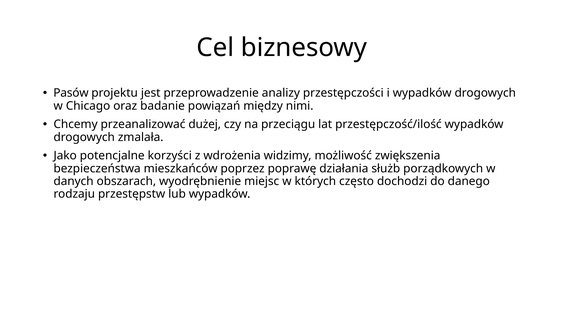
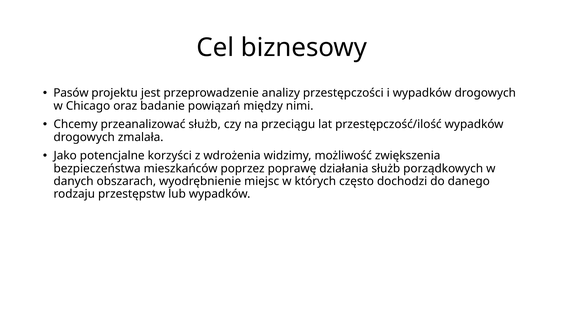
przeanalizować dużej: dużej -> służb (205, 124)
